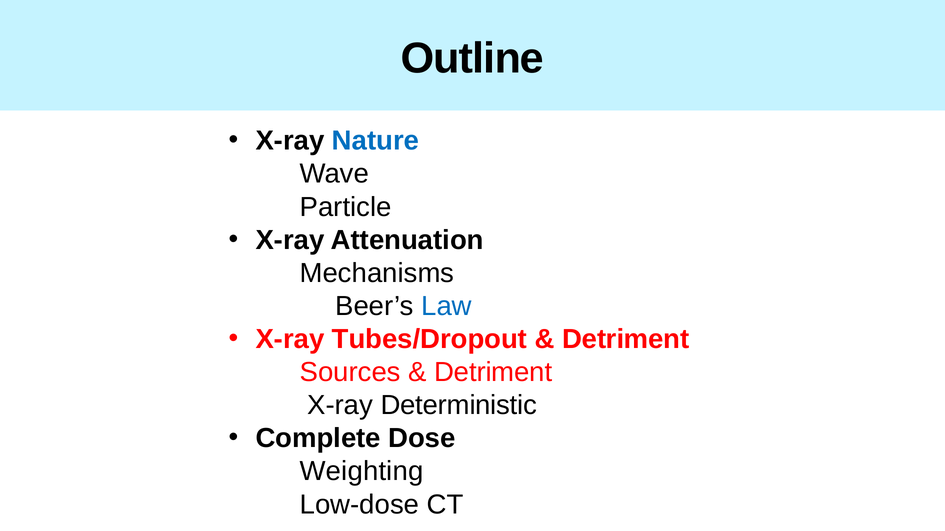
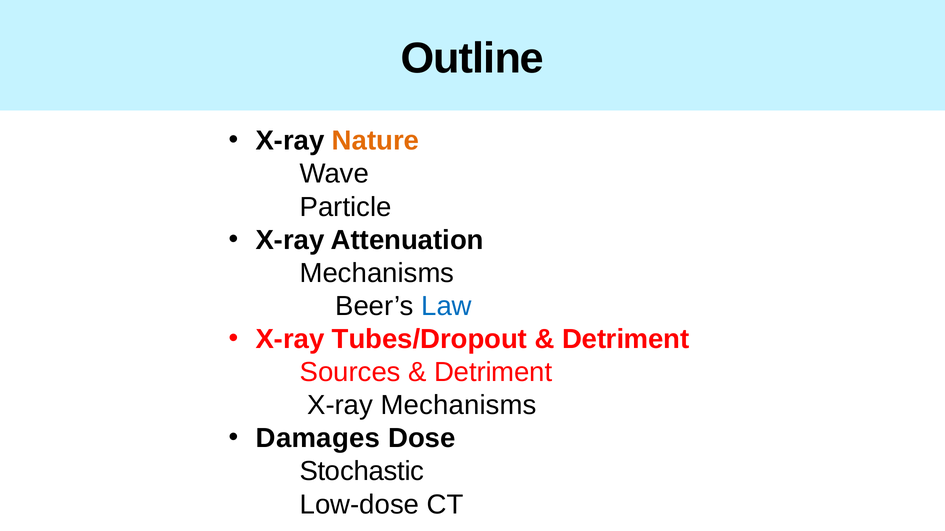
Nature colour: blue -> orange (376, 141)
X-ray Deterministic: Deterministic -> Mechanisms (459, 406)
Complete: Complete -> Damages (318, 439)
Weighting: Weighting -> Stochastic (362, 472)
